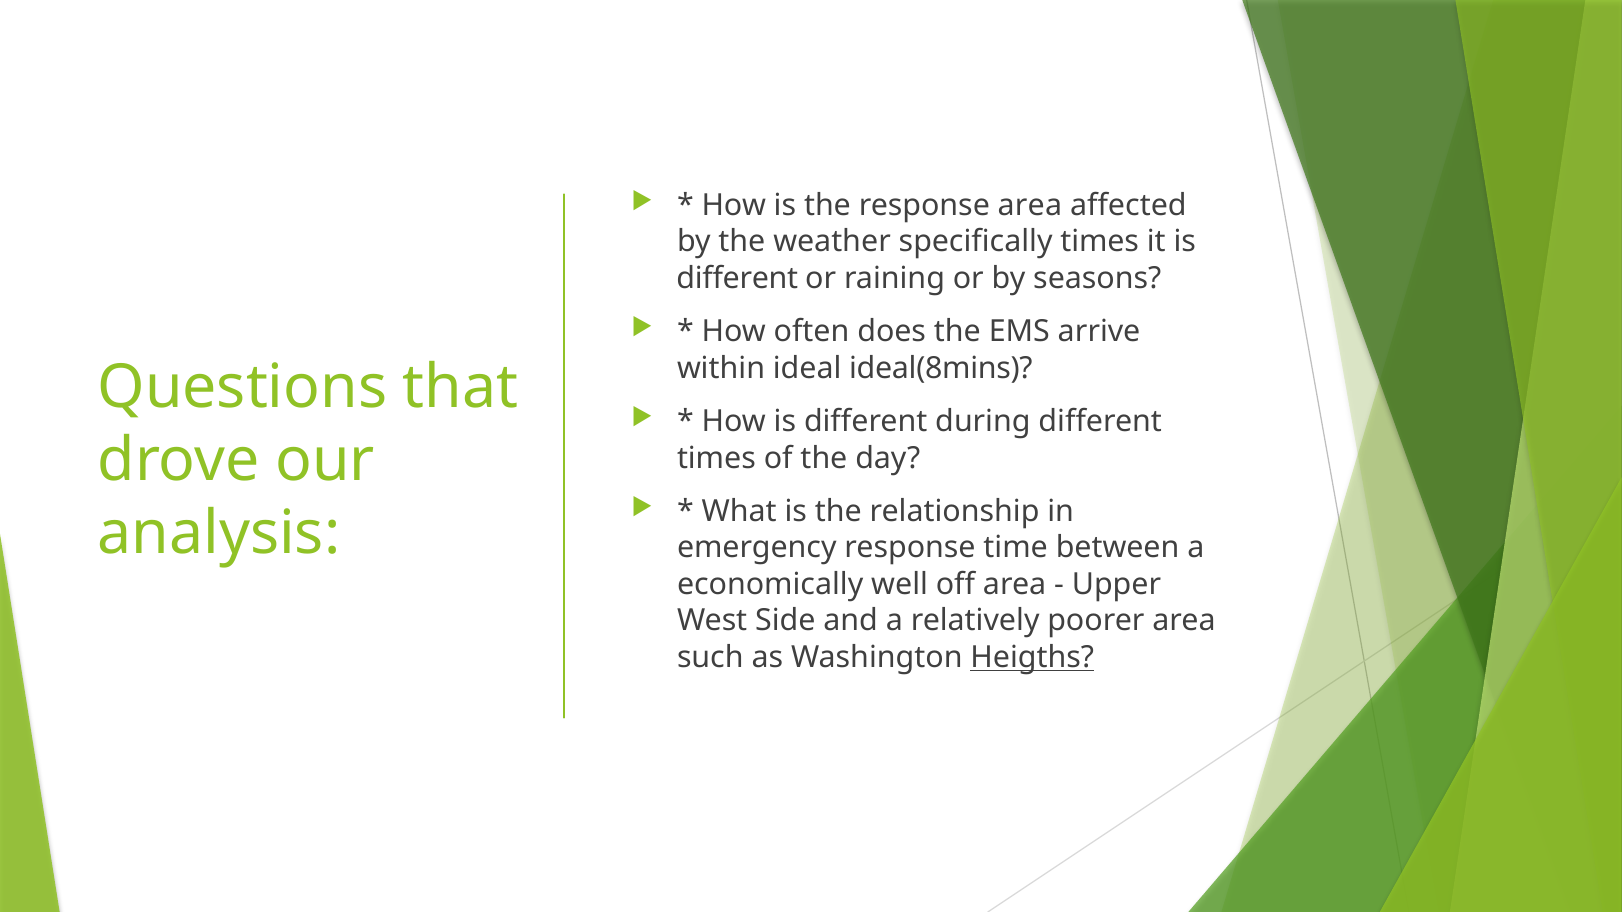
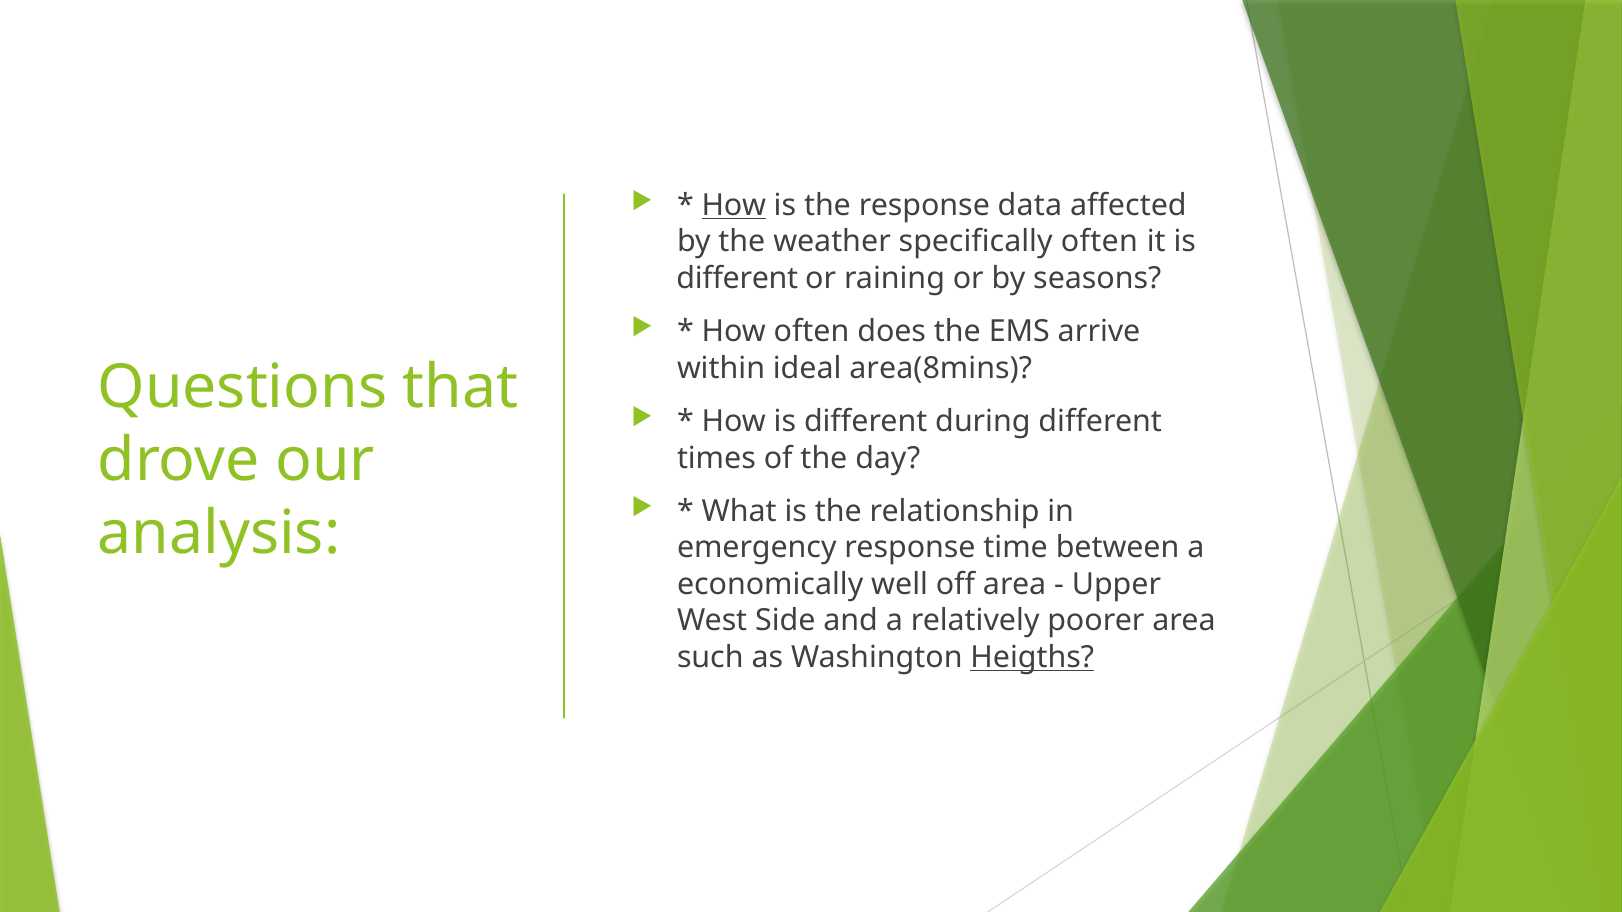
How underline: none -> present (734, 205)
response area: area -> data (1030, 205)
specifically times: times -> often (1099, 242)
ideal(8mins: ideal(8mins -> area(8mins (941, 368)
